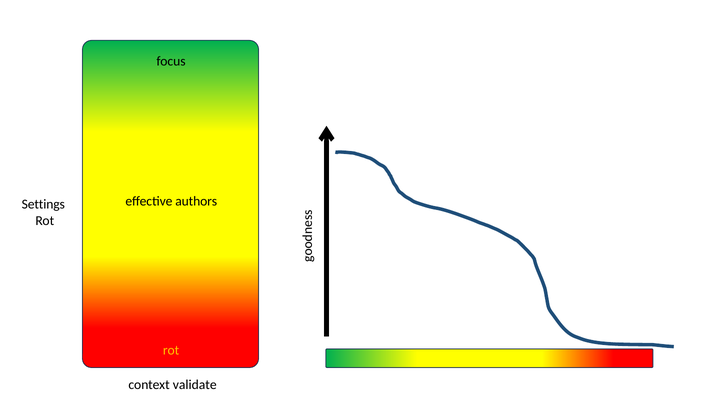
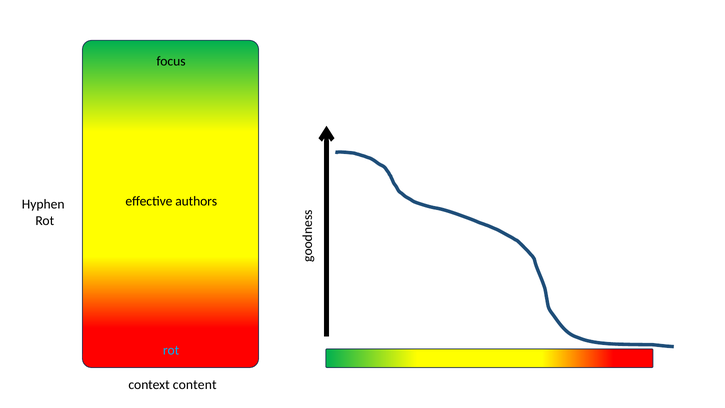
Settings: Settings -> Hyphen (43, 204)
rot colour: yellow -> light blue (171, 350)
validate: validate -> content (195, 385)
